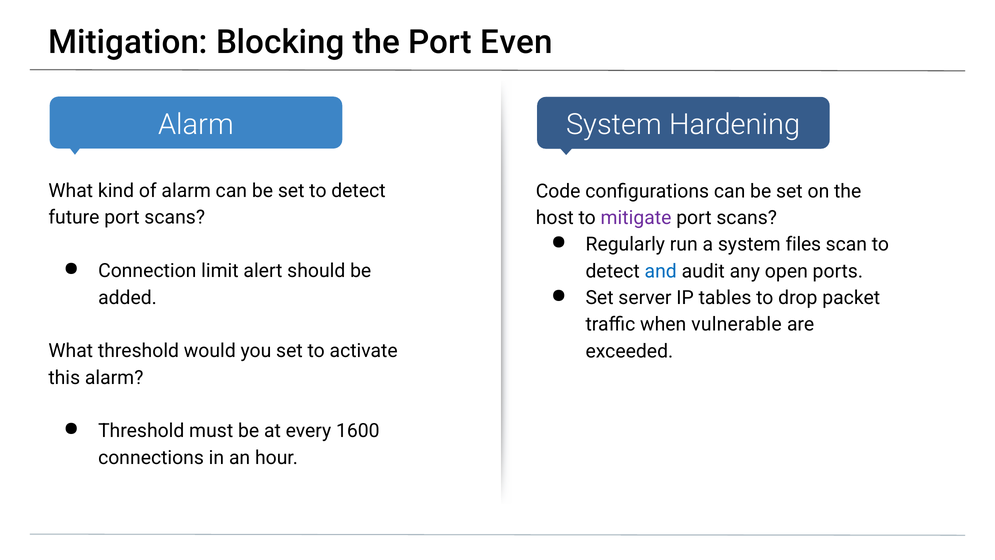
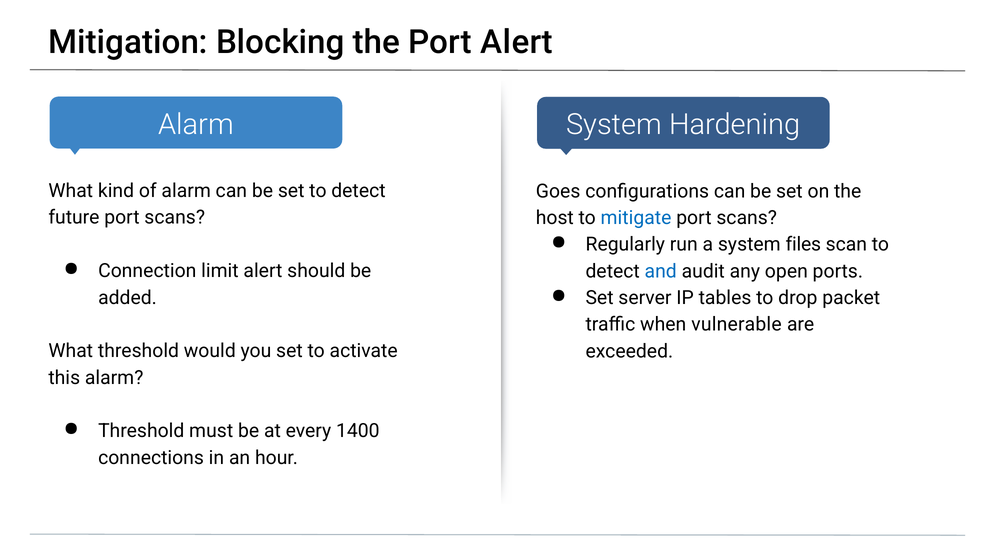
Port Even: Even -> Alert (517, 42)
Code: Code -> Goes (558, 191)
mitigate colour: purple -> blue (636, 218)
1600: 1600 -> 1400 (358, 431)
